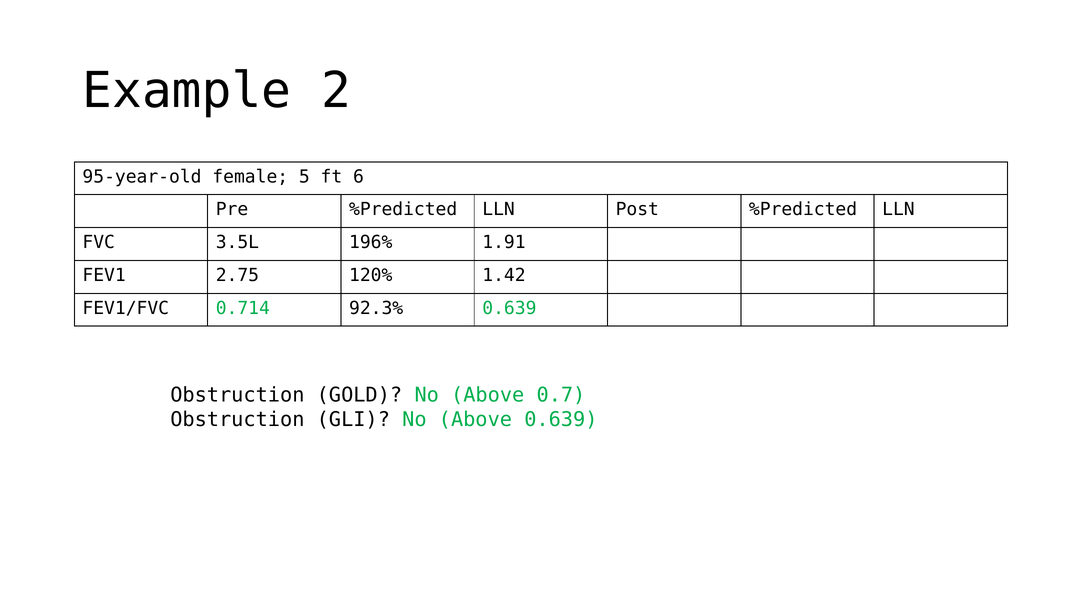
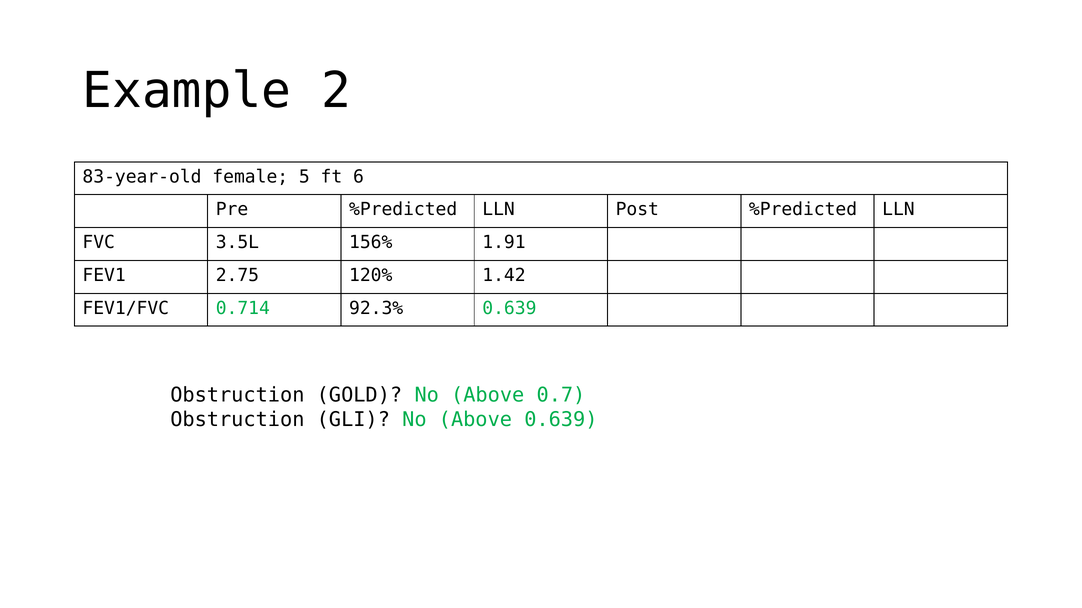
95-year-old: 95-year-old -> 83-year-old (142, 177)
196%: 196% -> 156% (371, 243)
